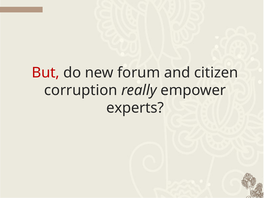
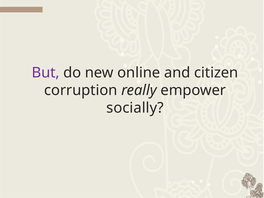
But colour: red -> purple (46, 73)
forum: forum -> online (139, 73)
experts: experts -> socially (135, 108)
